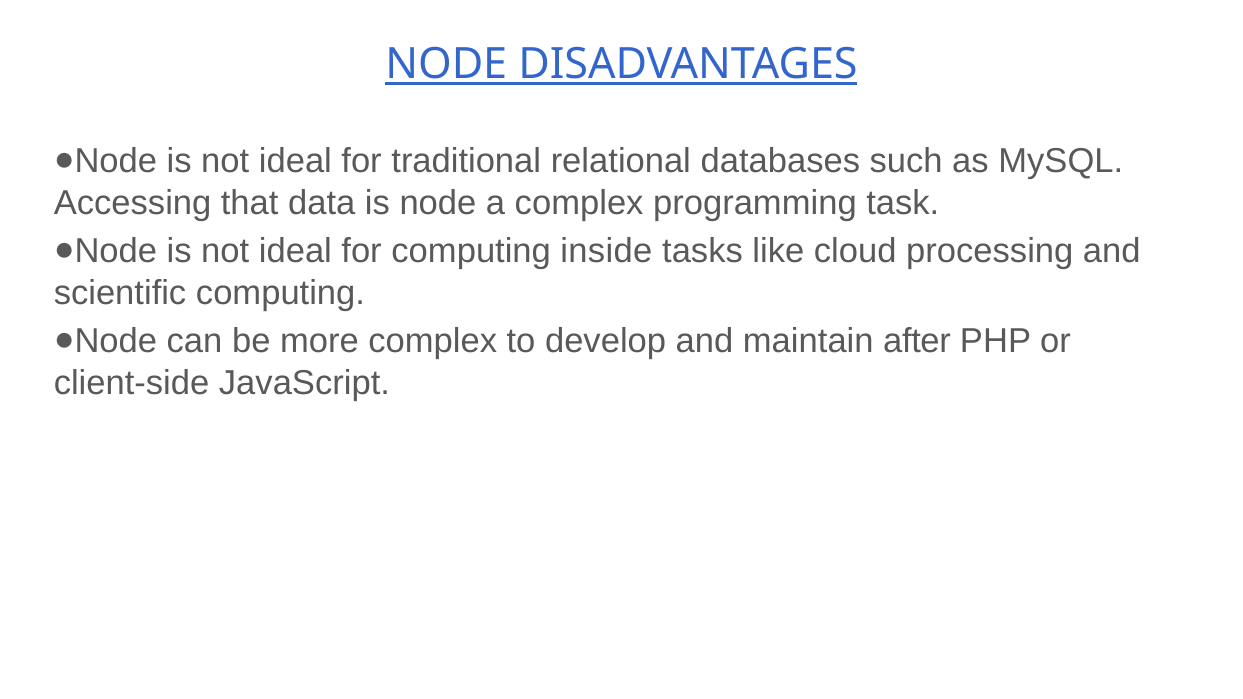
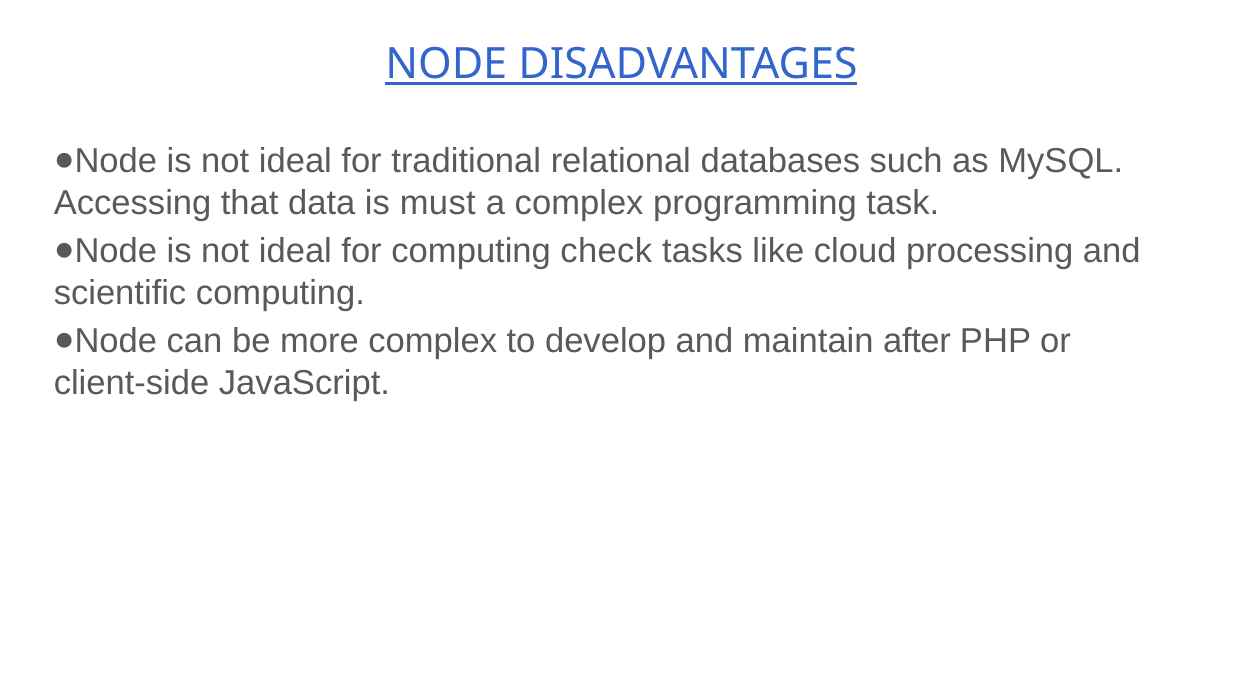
is node: node -> must (438, 203)
inside: inside -> check (606, 251)
